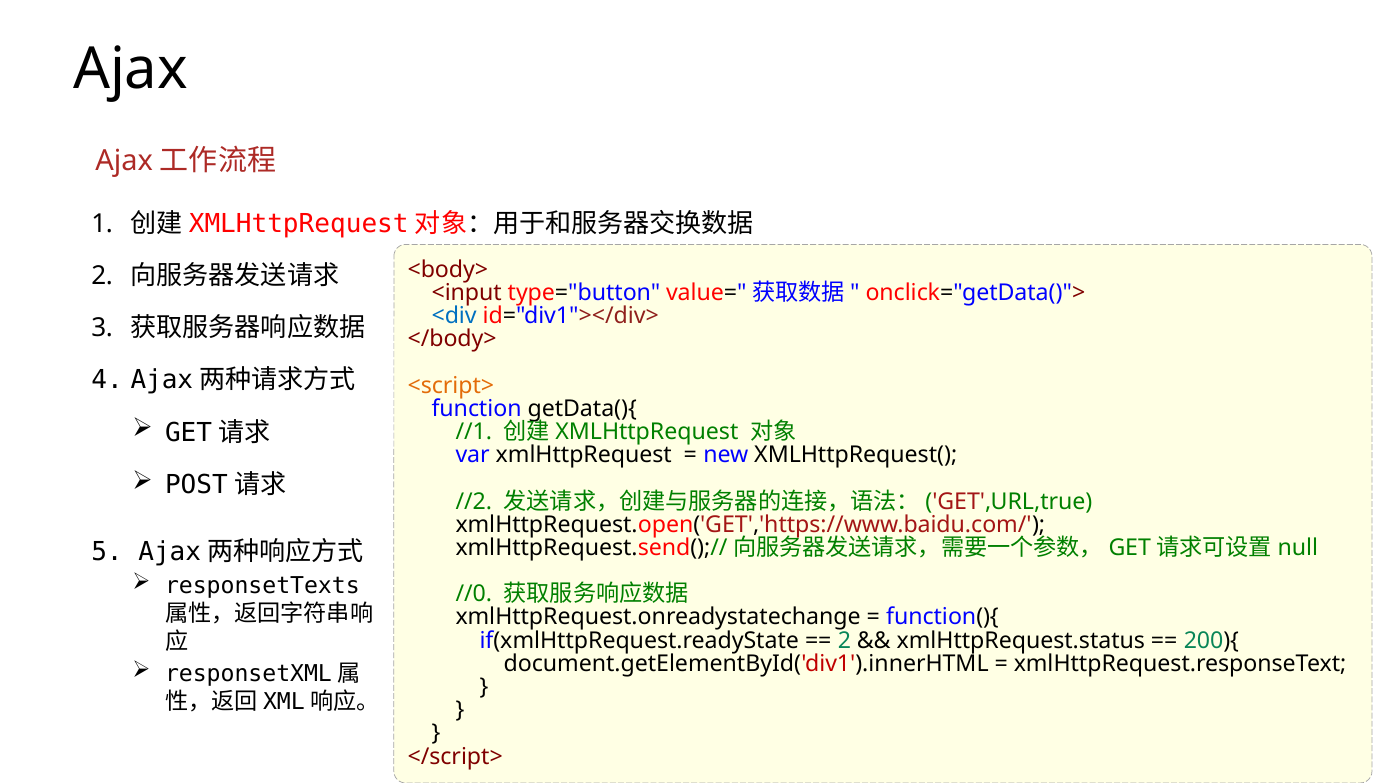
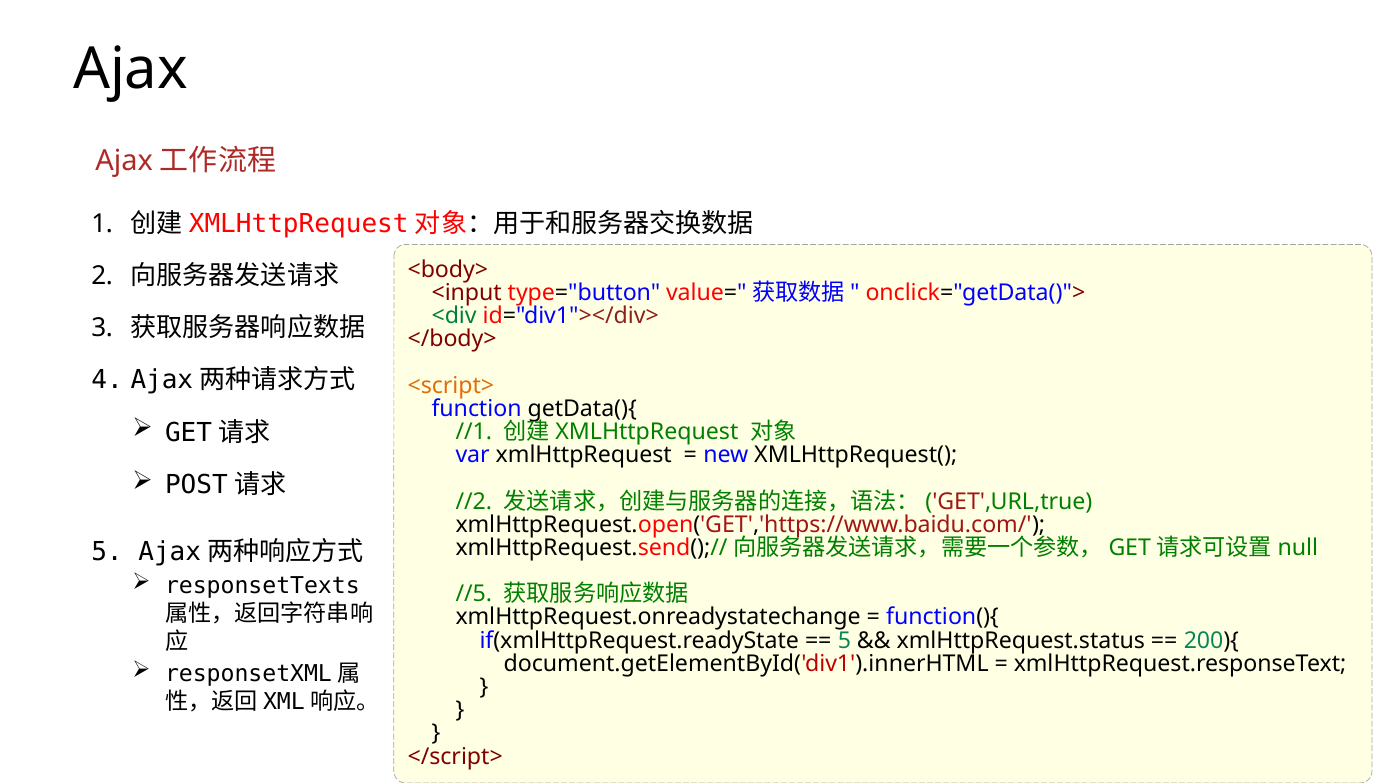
<div colour: blue -> green (454, 316)
//0: //0 -> //5 (474, 594)
2: 2 -> 5 (844, 640)
